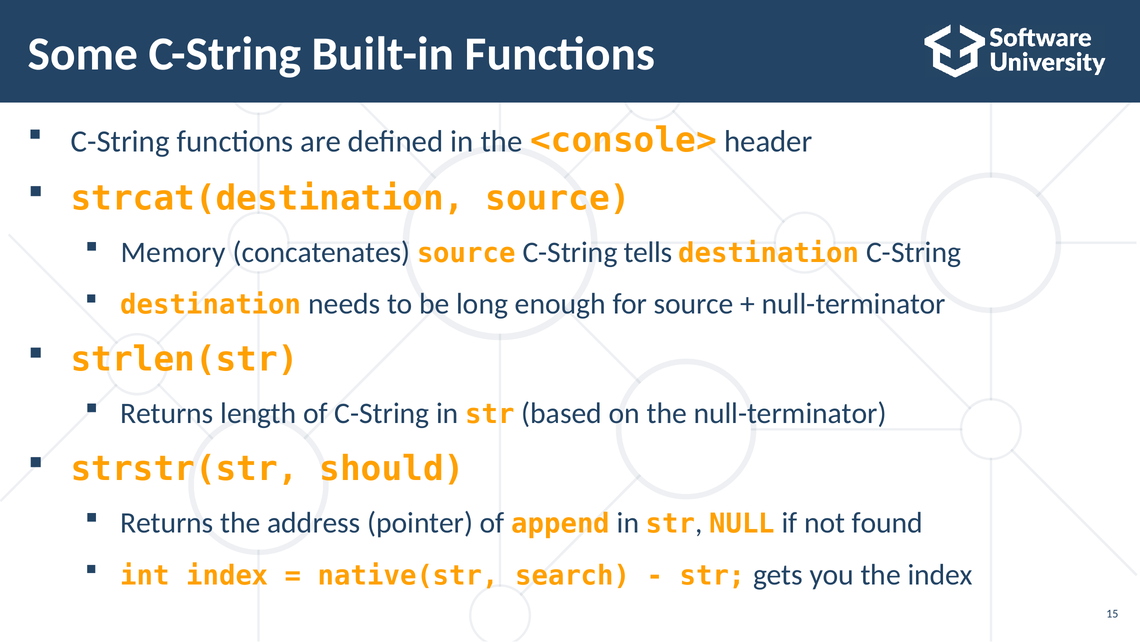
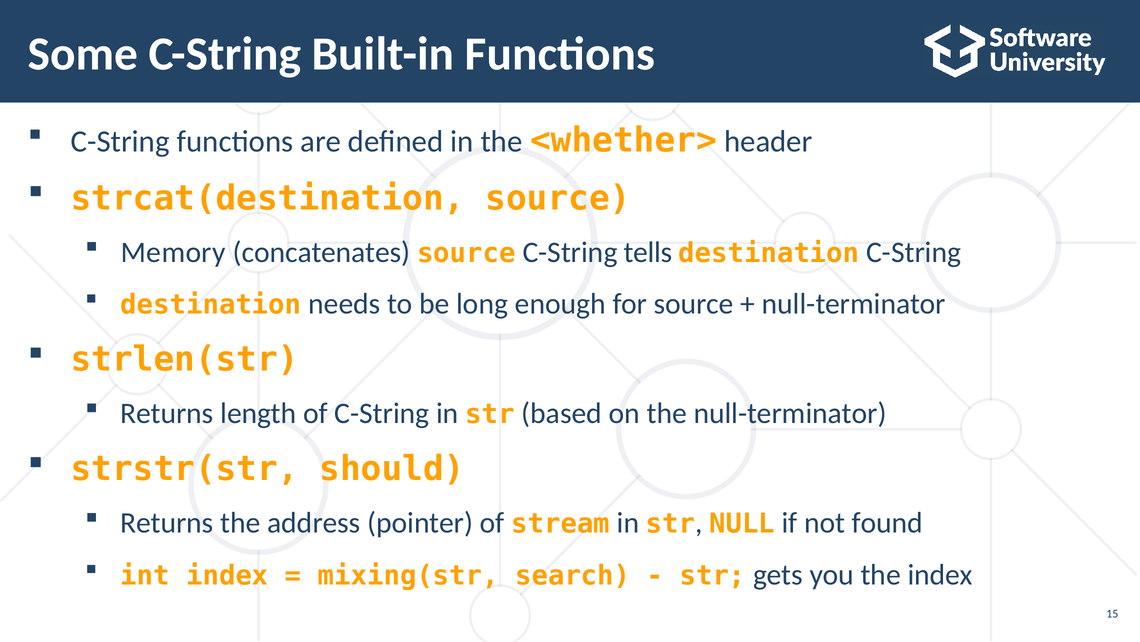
<console>: <console> -> <whether> (623, 140)
append: append -> stream (561, 523)
native(str: native(str -> mixing(str (408, 575)
